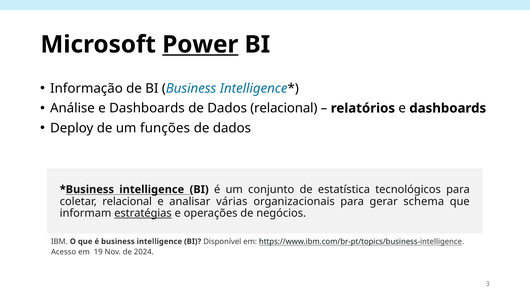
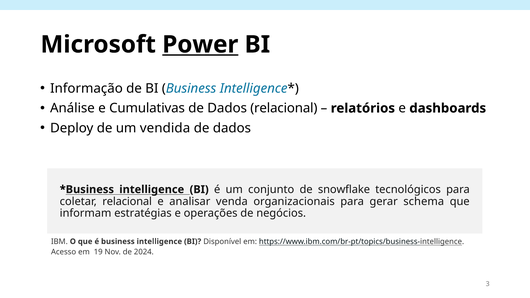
Análise e Dashboards: Dashboards -> Cumulativas (147, 108)
funções: funções -> vendida (165, 128)
estatística: estatística -> snowflake (344, 190)
várias: várias -> venda (232, 201)
estratégias underline: present -> none (143, 213)
